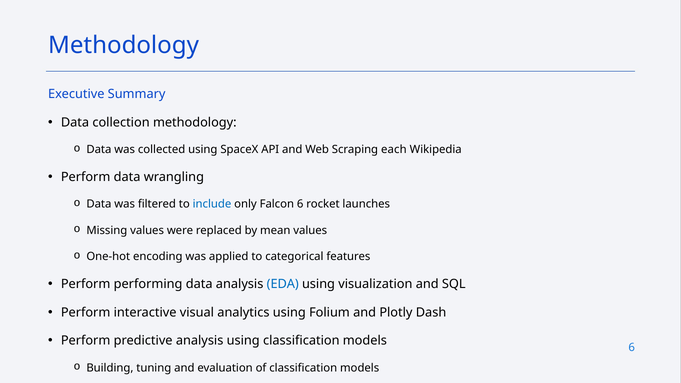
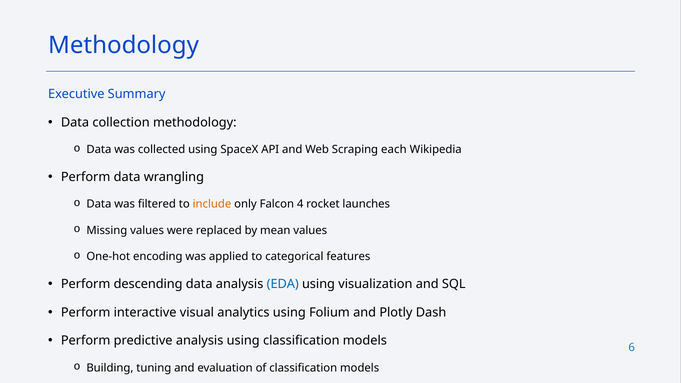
include colour: blue -> orange (212, 204)
Falcon 6: 6 -> 4 (300, 204)
performing: performing -> descending (148, 284)
